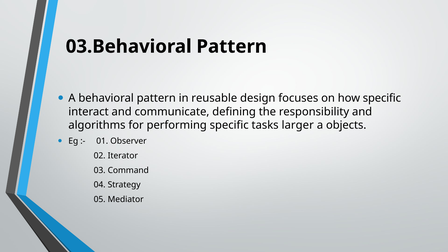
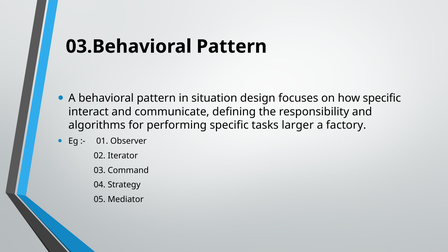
reusable: reusable -> situation (214, 98)
objects: objects -> factory (346, 125)
